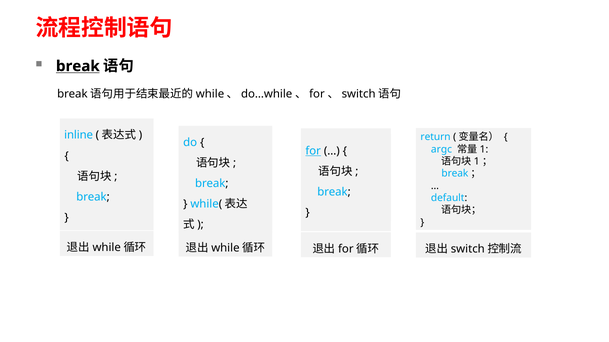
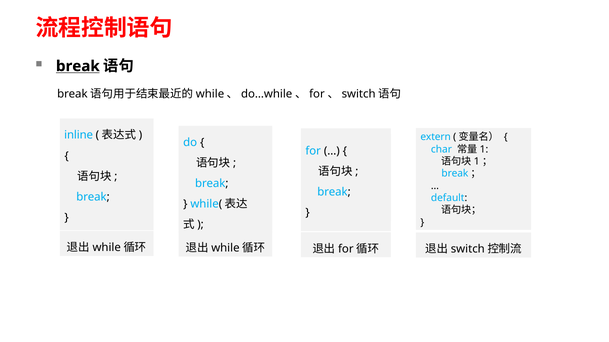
return: return -> extern (436, 137)
argc: argc -> char (441, 150)
for underline: present -> none (313, 151)
